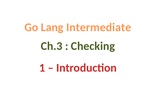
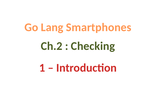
Intermediate: Intermediate -> Smartphones (99, 27)
Ch.3: Ch.3 -> Ch.2 (52, 46)
